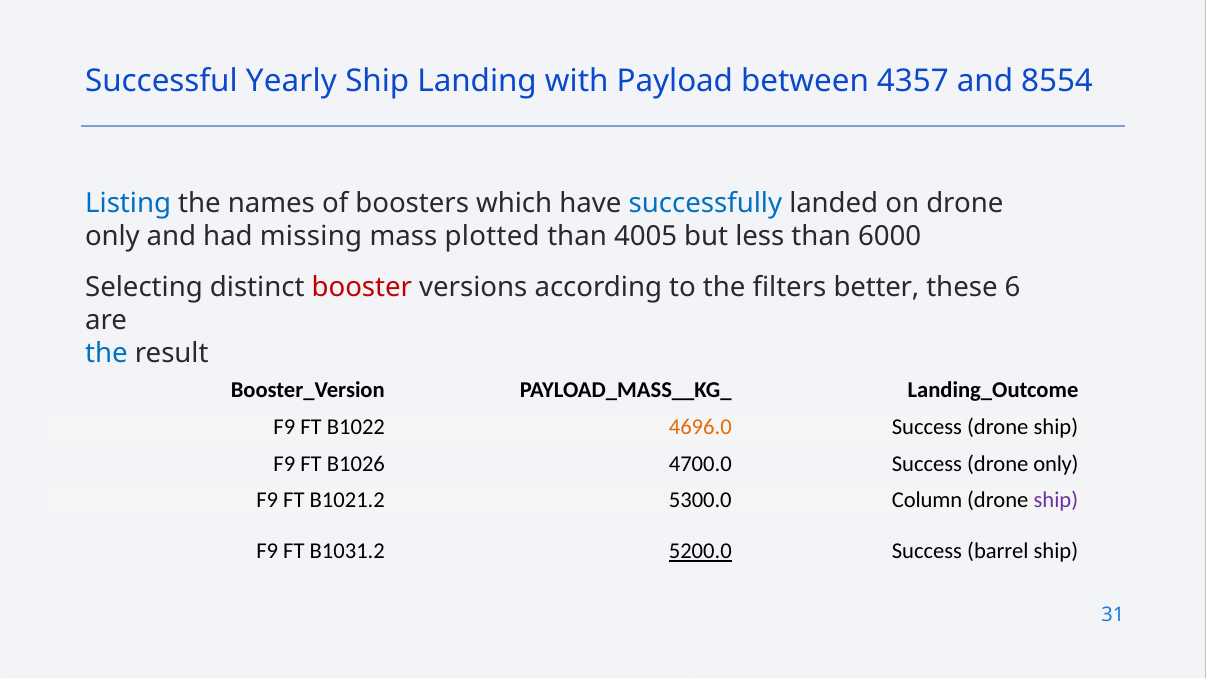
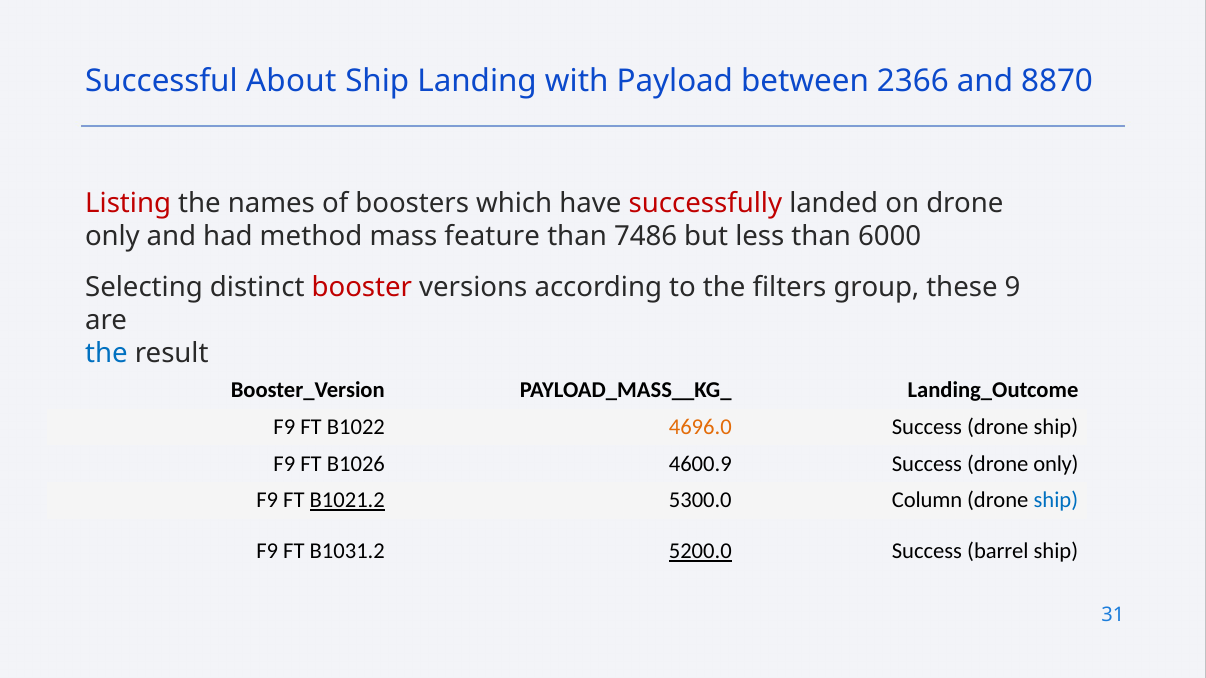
Yearly: Yearly -> About (291, 82)
4357: 4357 -> 2366 (913, 82)
8554: 8554 -> 8870 (1057, 82)
Listing colour: blue -> red (128, 204)
successfully colour: blue -> red (705, 204)
missing: missing -> method (311, 237)
plotted: plotted -> feature (492, 237)
4005: 4005 -> 7486 (646, 237)
better: better -> group (876, 287)
6: 6 -> 9 (1013, 287)
4700.0: 4700.0 -> 4600.9 (700, 464)
B1021.2 underline: none -> present (347, 501)
ship colour: purple -> blue (1056, 501)
